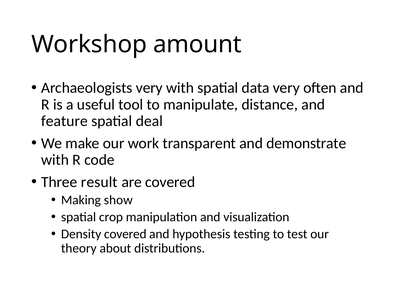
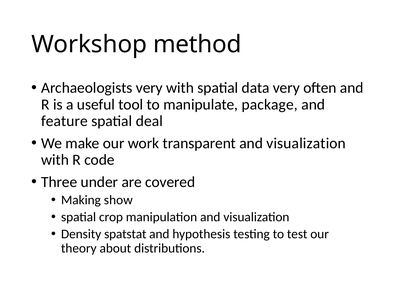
amount: amount -> method (197, 44)
distance: distance -> package (270, 105)
transparent and demonstrate: demonstrate -> visualization (306, 144)
result: result -> under (99, 182)
Density covered: covered -> spatstat (125, 235)
